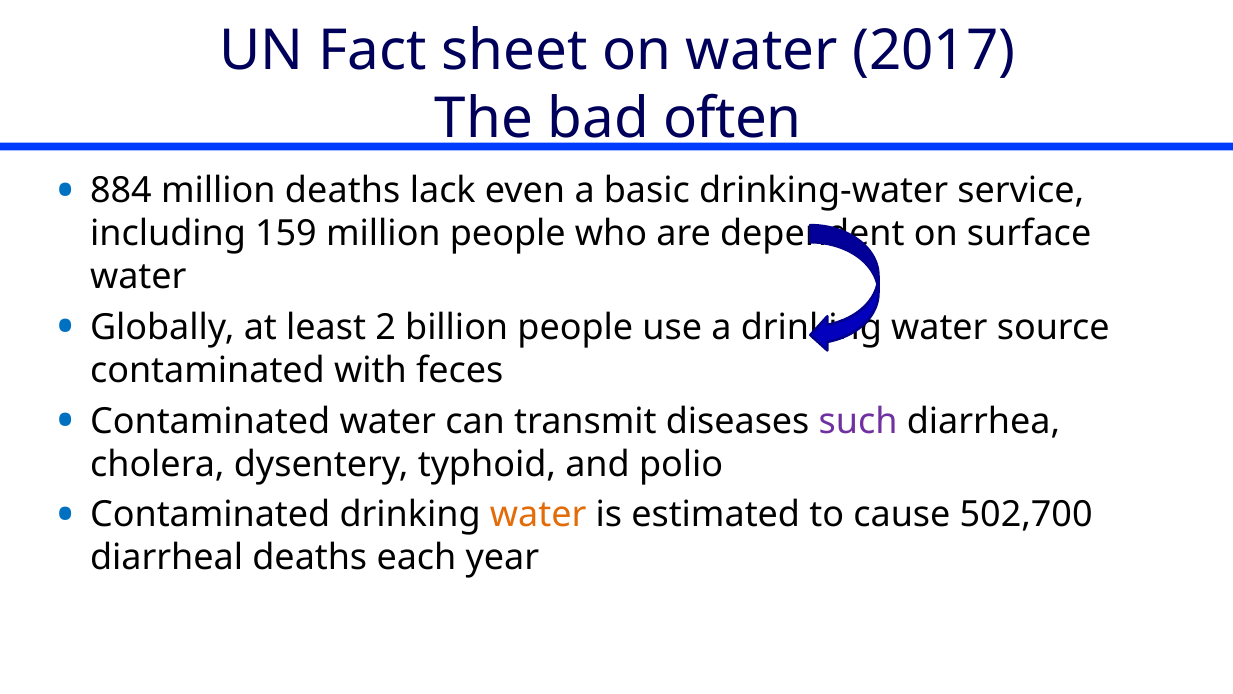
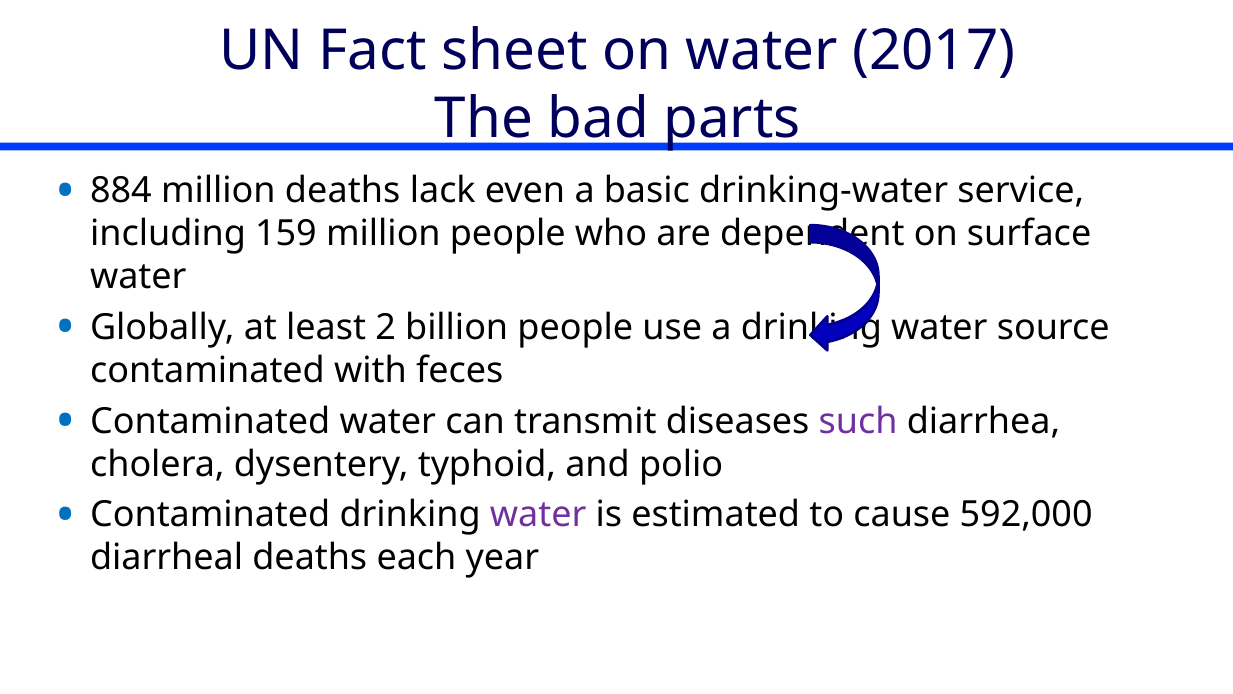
often: often -> parts (732, 119)
water colour: orange -> purple (538, 514)
502,700: 502,700 -> 592,000 (1026, 514)
